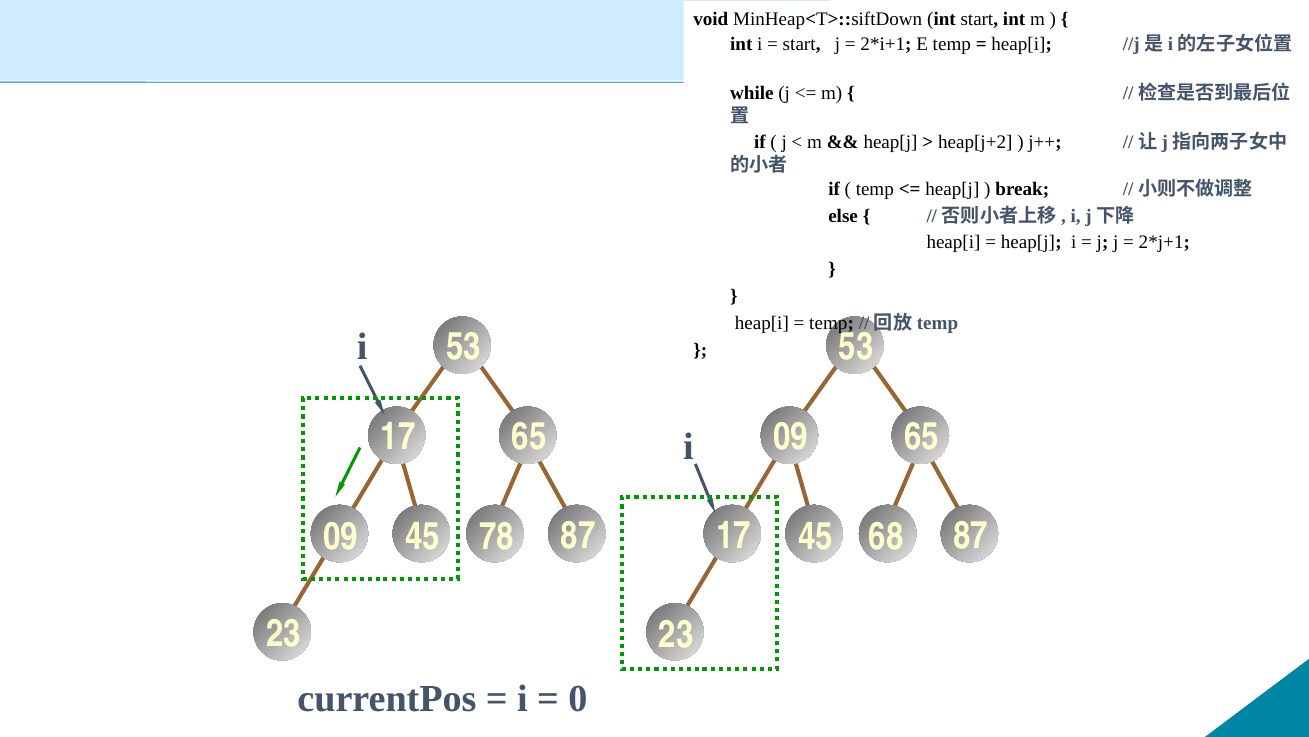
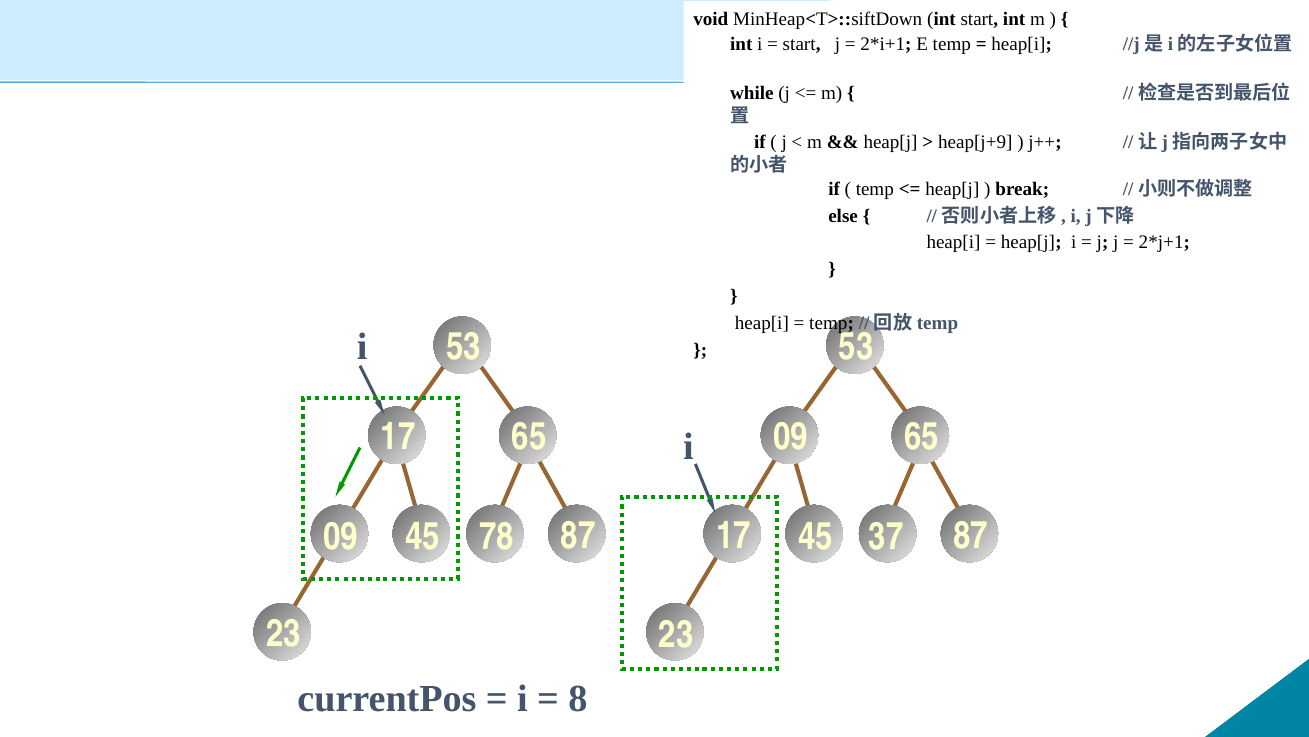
heap[j+2: heap[j+2 -> heap[j+9 (975, 142)
68: 68 -> 37 (886, 536)
0: 0 -> 8 (578, 699)
